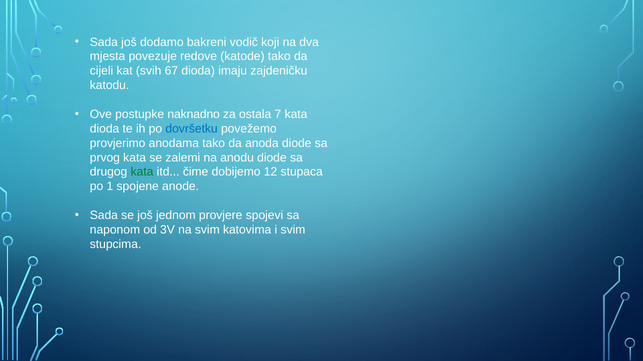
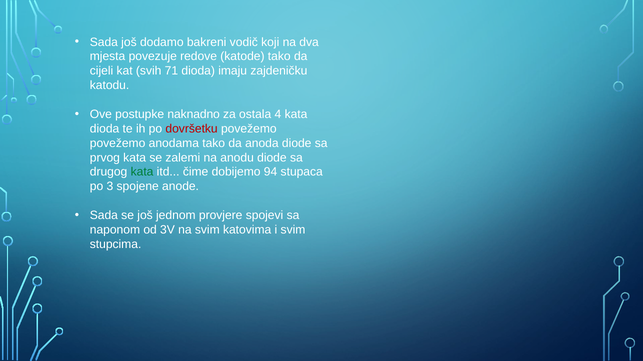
67: 67 -> 71 (171, 71)
7: 7 -> 4 (278, 114)
dovršetku colour: blue -> red (192, 129)
provjerimo: provjerimo -> povežemo (118, 143)
12: 12 -> 94 (271, 172)
1: 1 -> 3 (110, 187)
